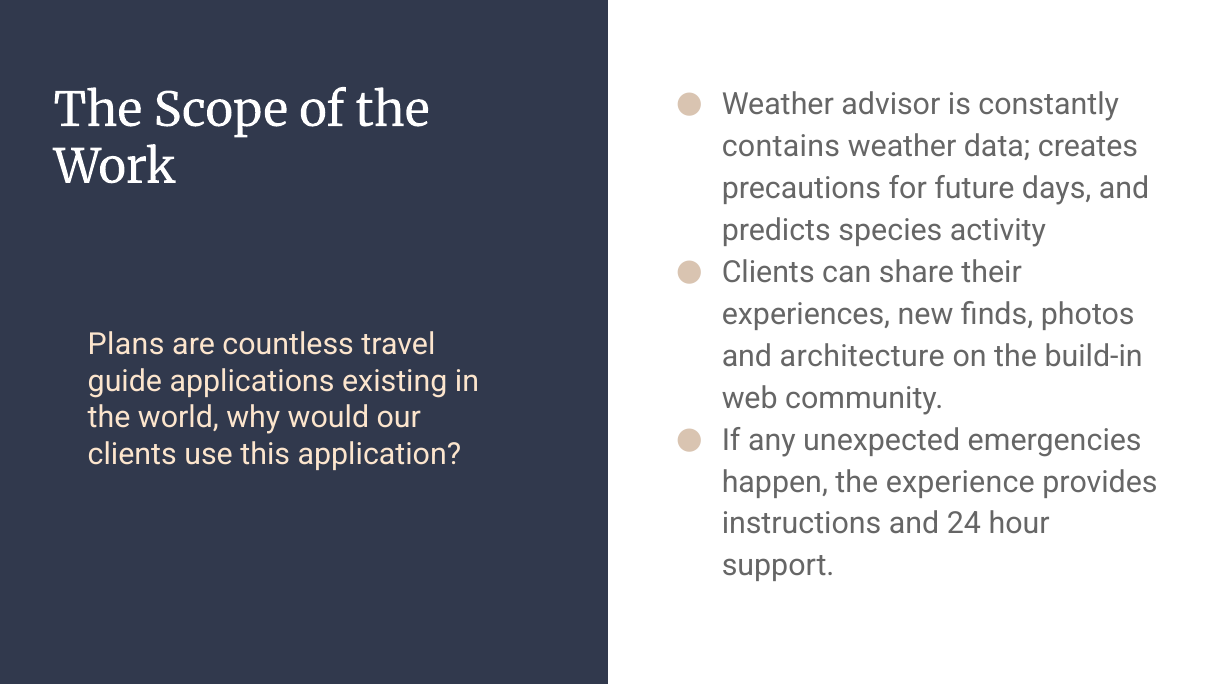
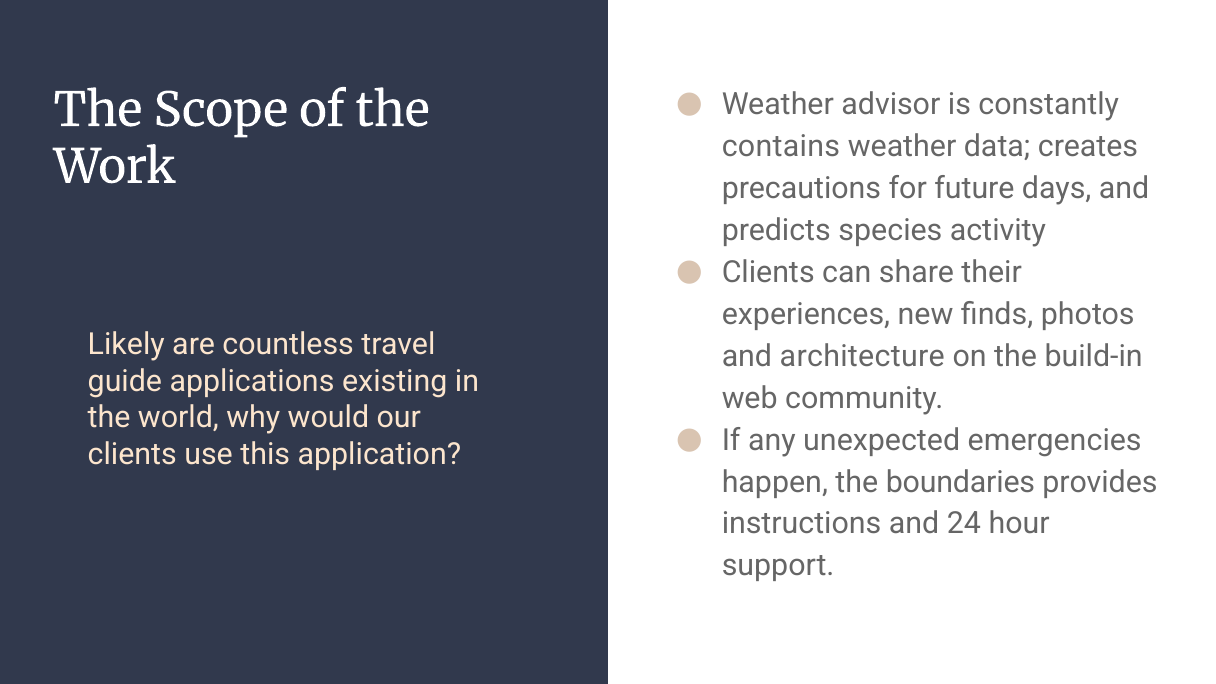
Plans: Plans -> Likely (126, 345)
experience: experience -> boundaries (960, 482)
